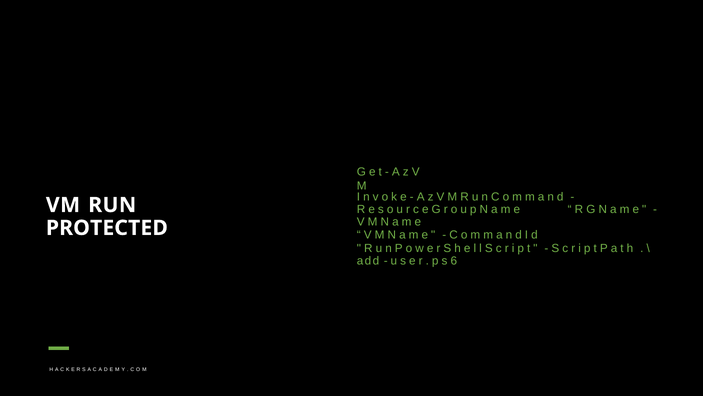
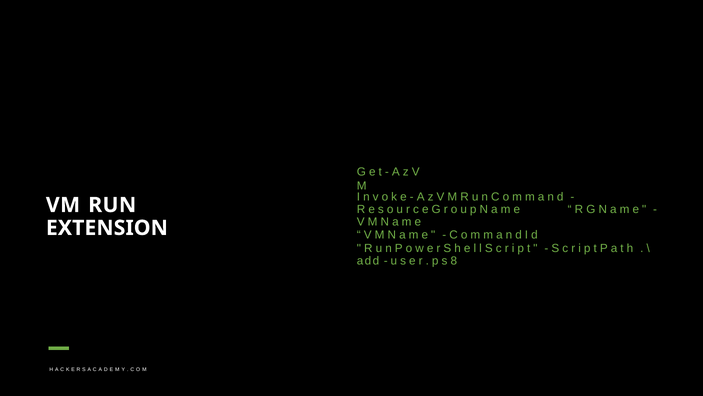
PROTECTED: PROTECTED -> EXTENSION (107, 228)
6: 6 -> 8 (454, 261)
